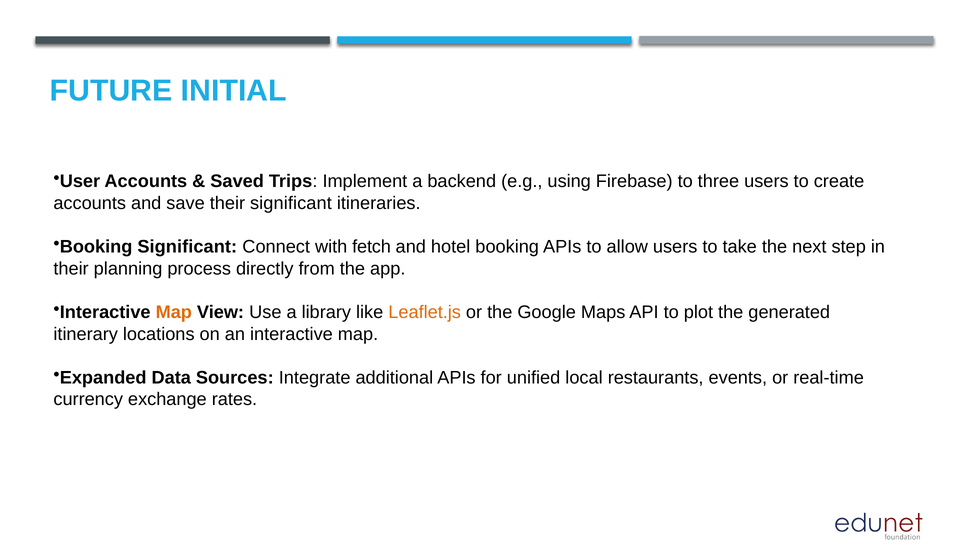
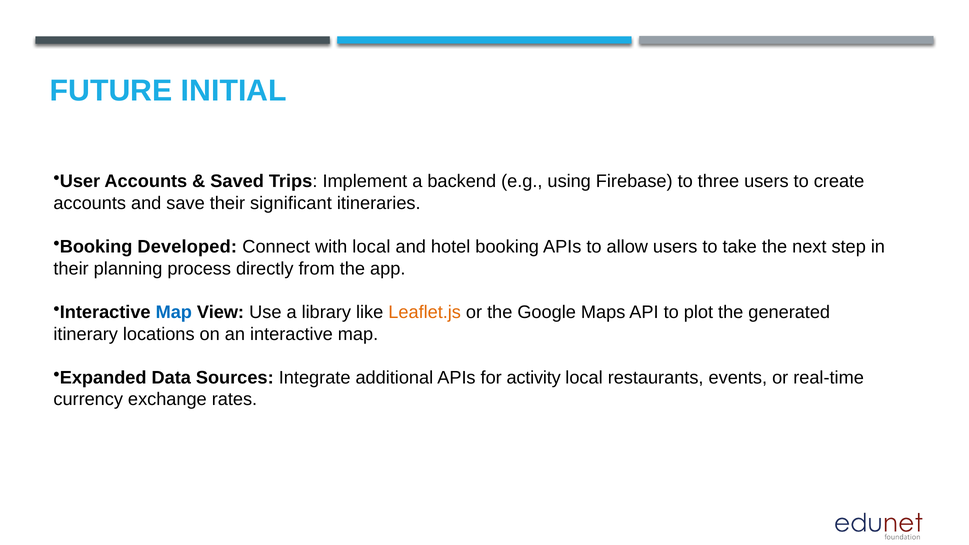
Booking Significant: Significant -> Developed (187, 247)
with fetch: fetch -> local (371, 247)
Map colour: orange -> blue (174, 312)
unified: unified -> activity (534, 378)
